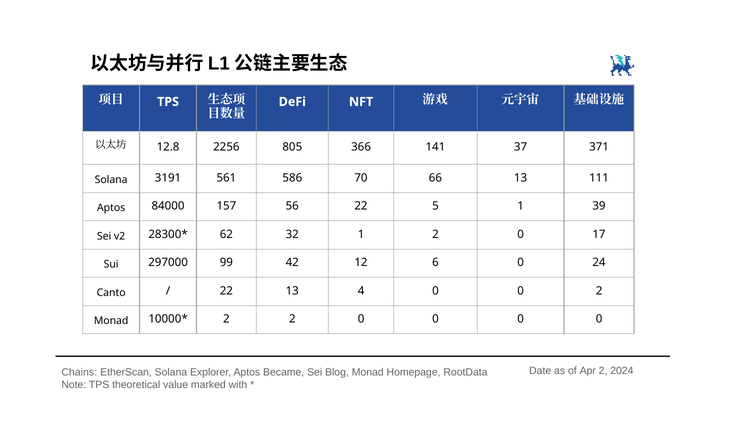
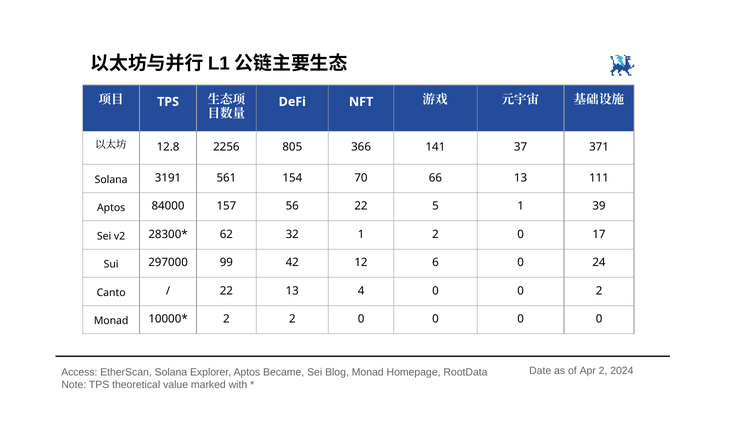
586: 586 -> 154 (292, 178)
Chains: Chains -> Access (79, 372)
